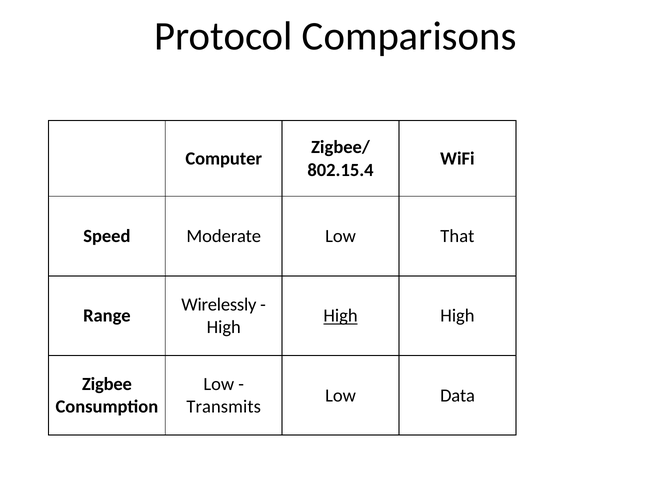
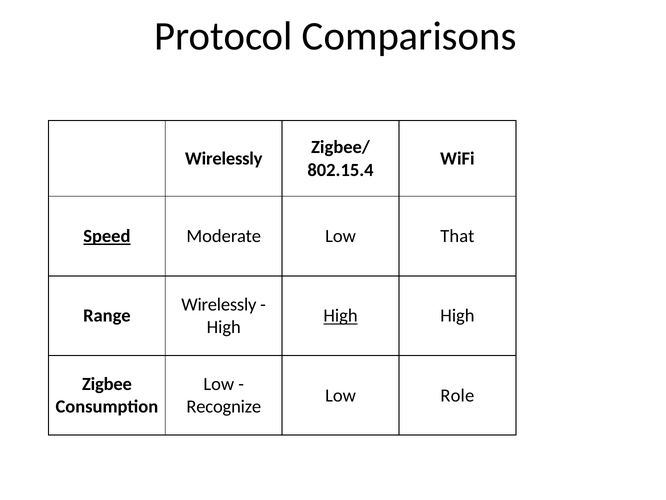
Computer: Computer -> Wirelessly (224, 158)
Speed underline: none -> present (107, 236)
Data: Data -> Role (457, 395)
Transmits: Transmits -> Recognize (224, 406)
